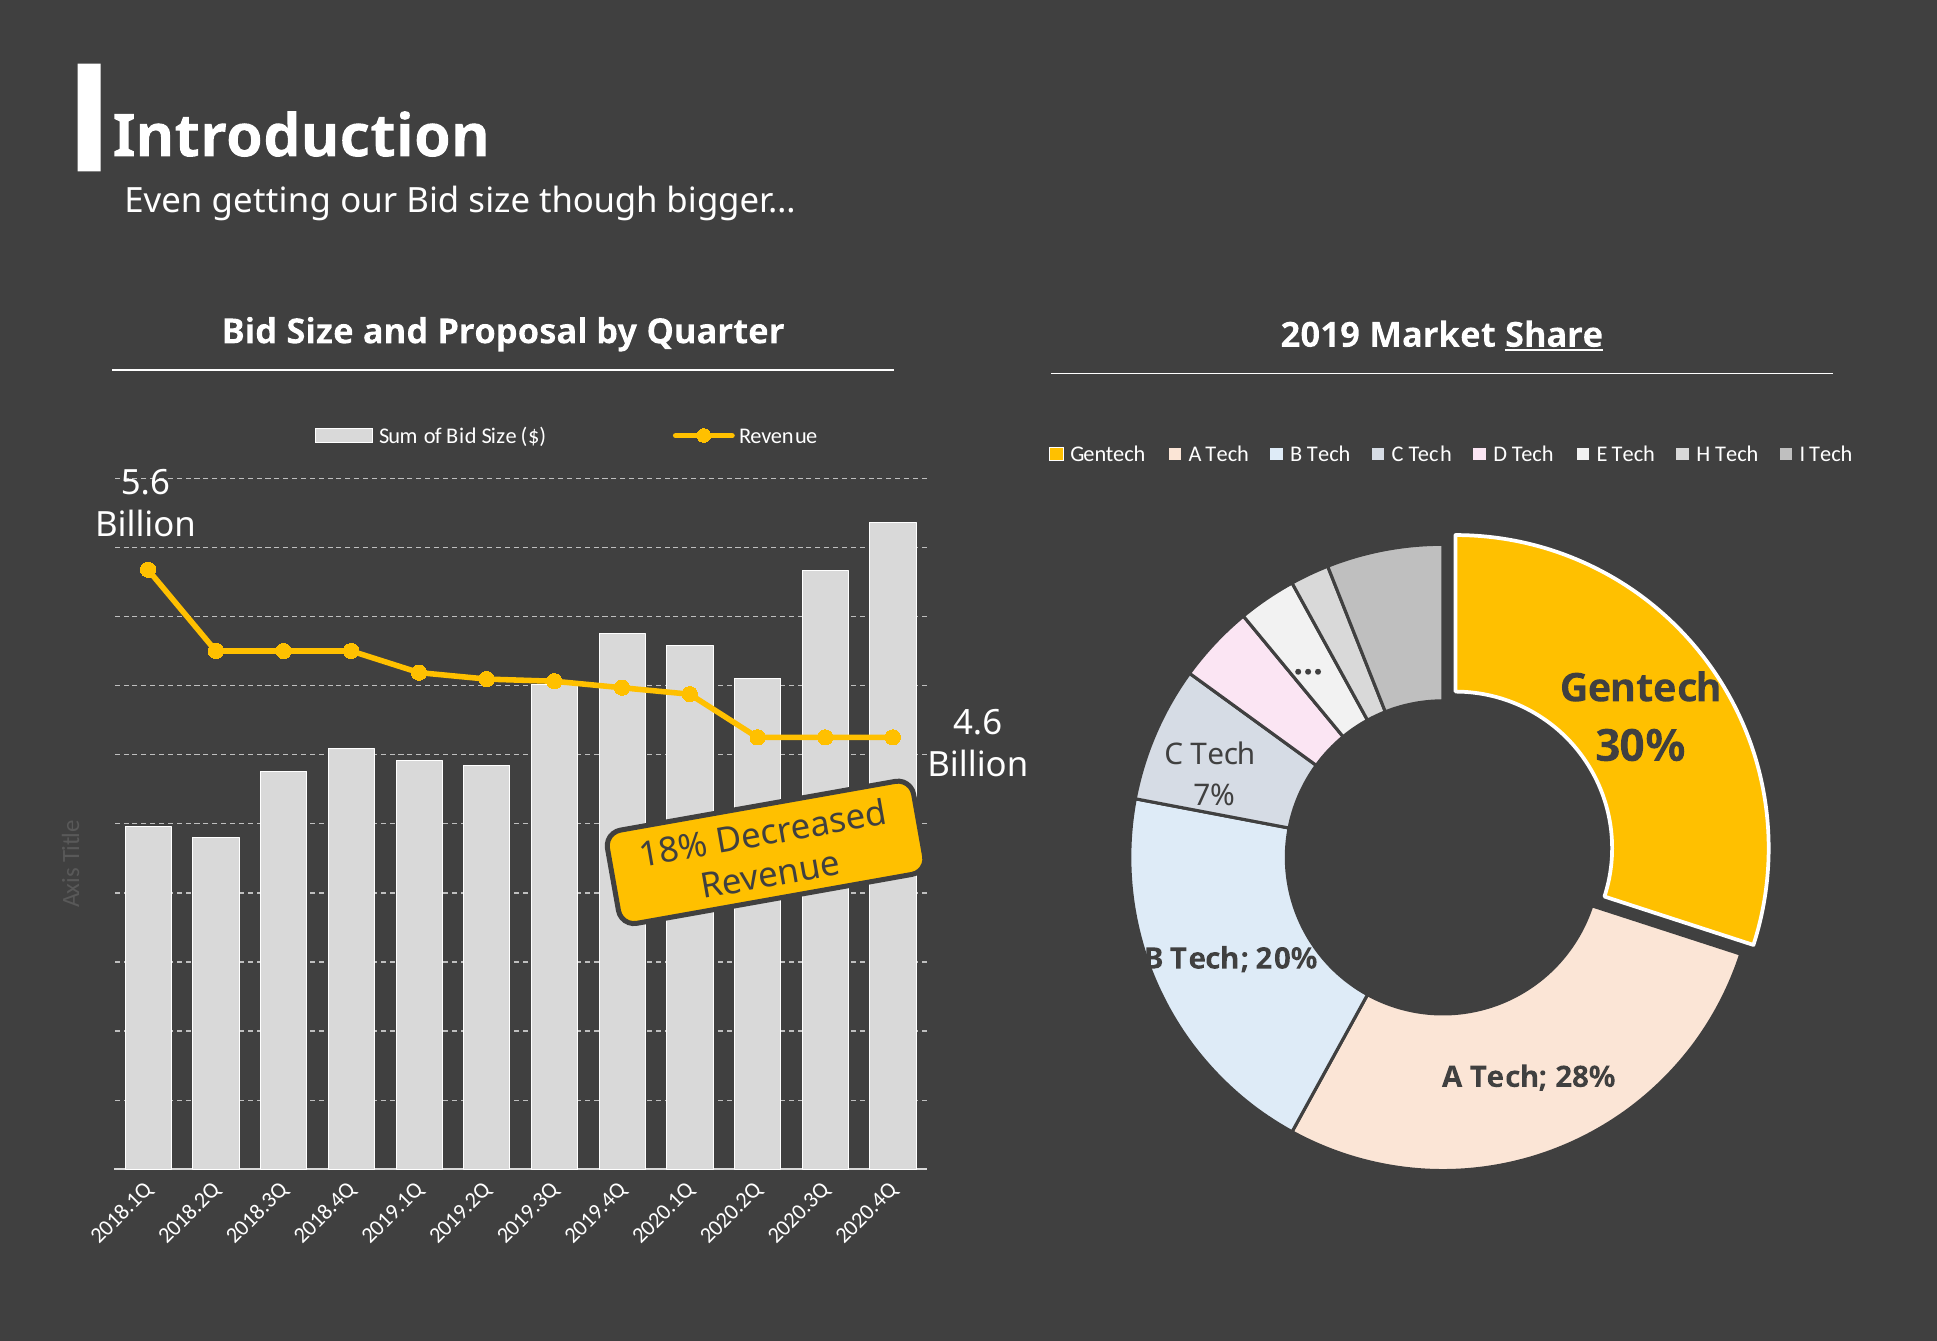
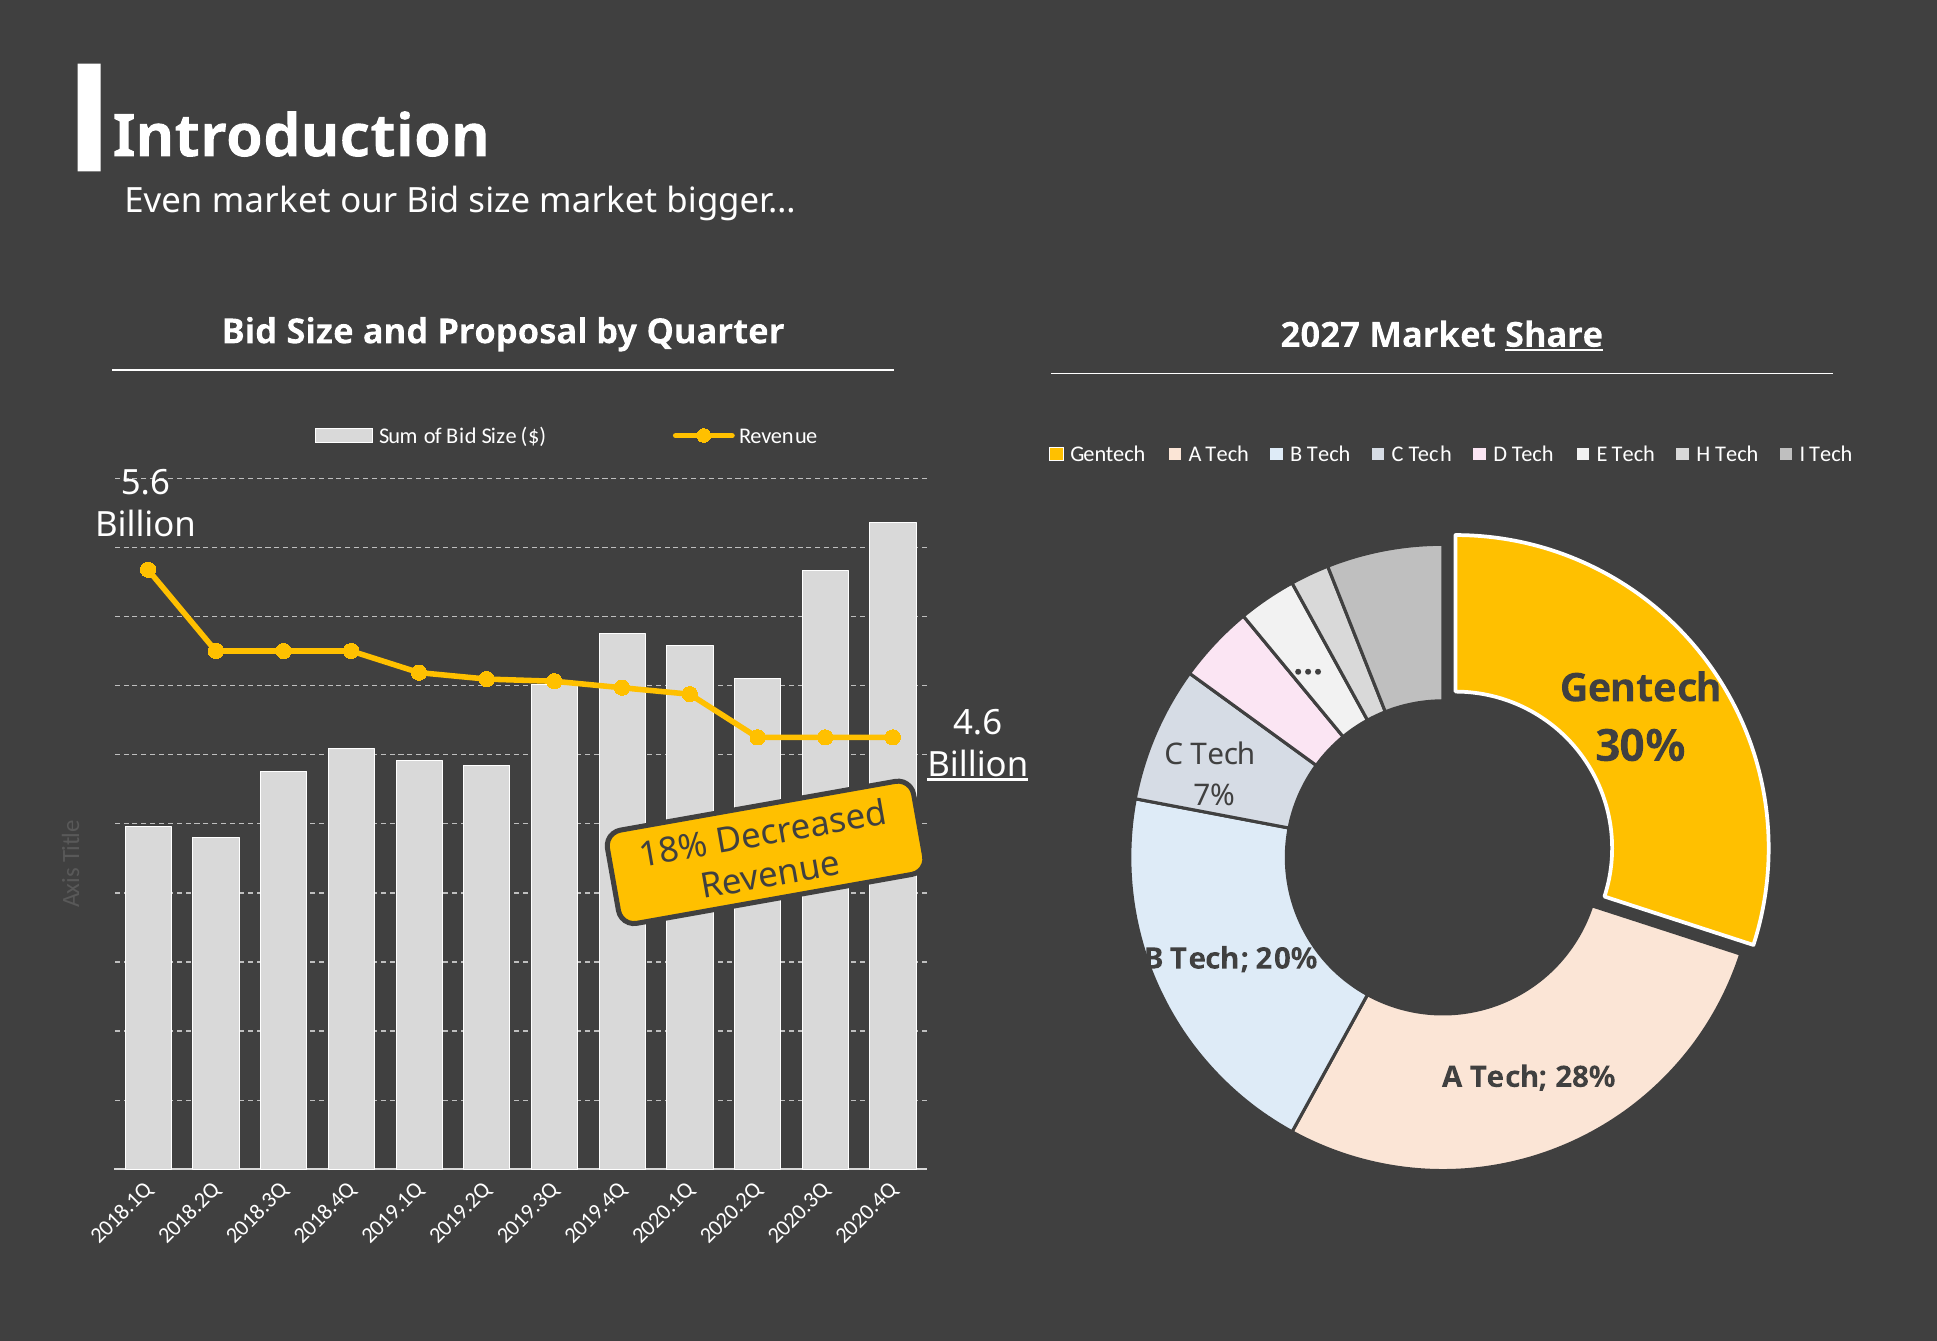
Even getting: getting -> market (271, 201)
size though: though -> market (598, 201)
2019: 2019 -> 2027 (1320, 335)
Billion underline: none -> present (978, 765)
